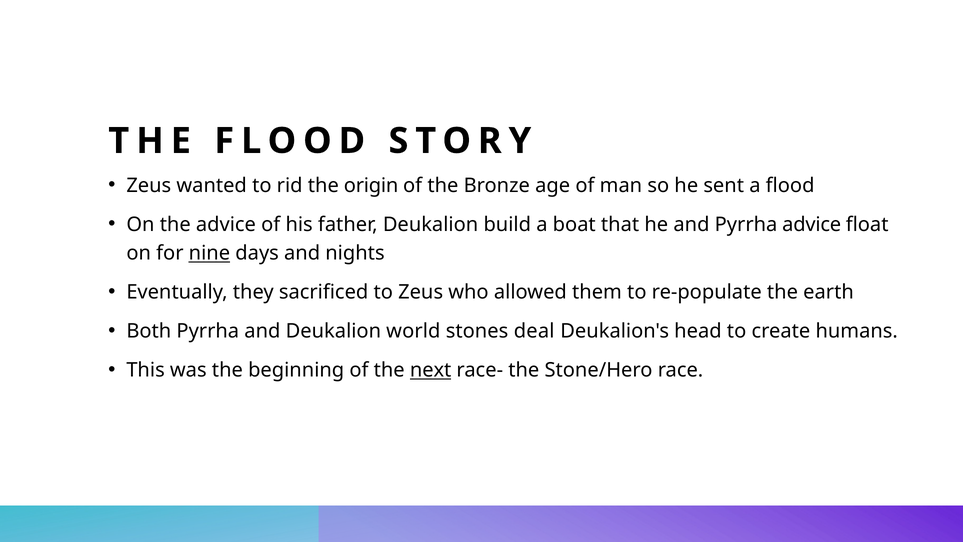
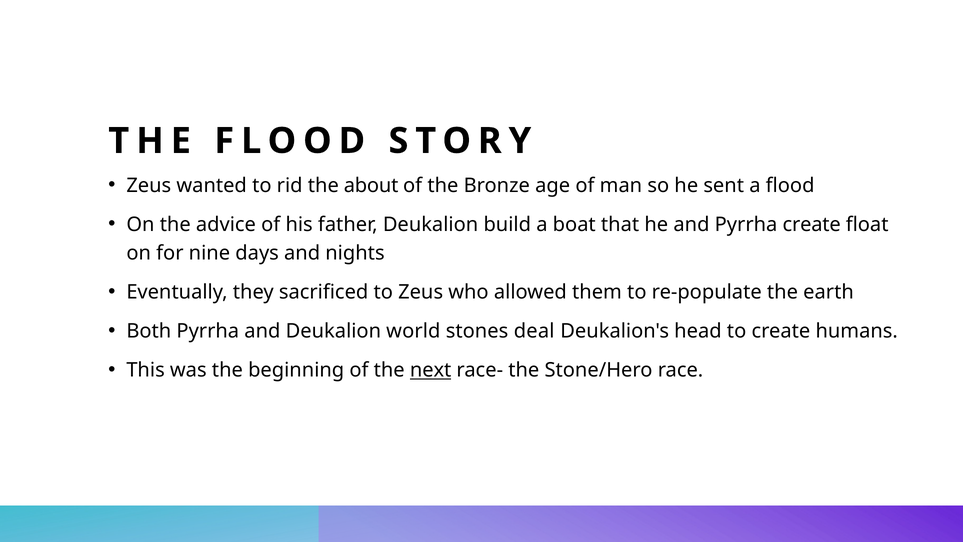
origin: origin -> about (371, 185)
Pyrrha advice: advice -> create (812, 224)
nine underline: present -> none (209, 253)
